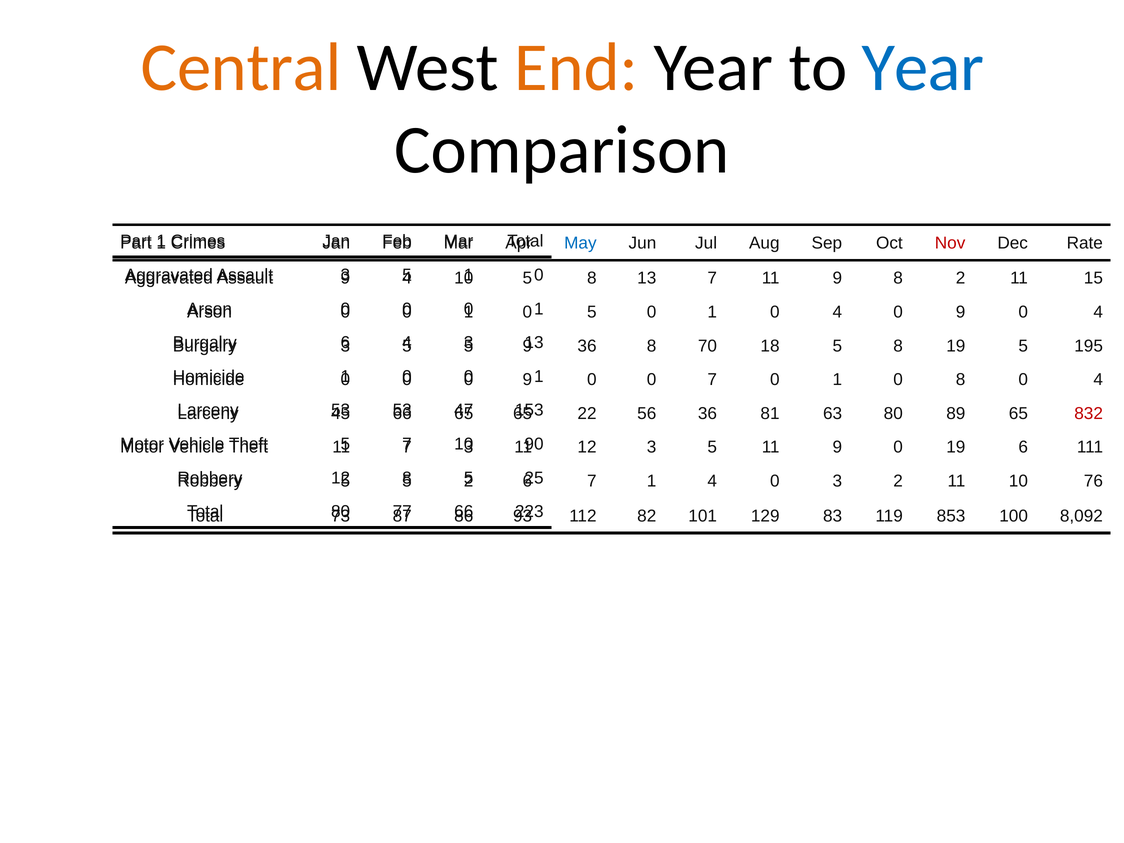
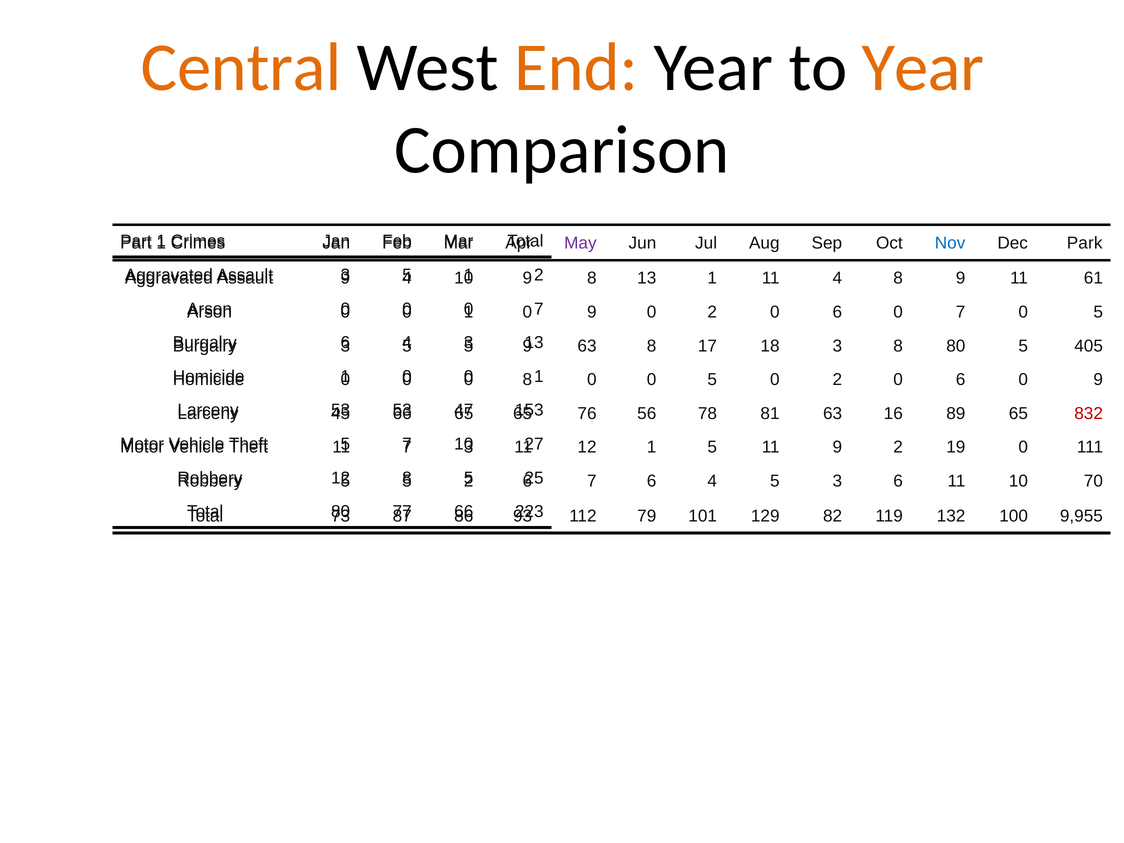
Year colour: blue -> orange (923, 68)
May colour: blue -> purple (580, 243)
Nov colour: red -> blue (950, 243)
Rate: Rate -> Park (1085, 243)
0: 0 -> 2 (539, 275)
5: 5 -> 9 (527, 278)
13 7: 7 -> 1 (712, 278)
9: 9 -> 4 (837, 278)
8 2: 2 -> 9 (961, 278)
15: 15 -> 61 (1093, 278)
1: 1 -> 7 (539, 309)
5: 5 -> 9 (592, 312)
1: 1 -> 2 (712, 312)
4: 4 -> 6 (837, 312)
9: 9 -> 7 (961, 312)
4: 4 -> 5 (1098, 312)
36: 36 -> 63 (587, 346)
70: 70 -> 17 (707, 346)
18 5: 5 -> 3 (837, 346)
8 19: 19 -> 80 (956, 346)
195: 195 -> 405 (1089, 346)
9: 9 -> 8 (527, 380)
0 0 7: 7 -> 5 (712, 380)
1: 1 -> 2 (837, 380)
8: 8 -> 6 (961, 380)
4: 4 -> 9 (1098, 380)
22: 22 -> 76 (587, 413)
56 36: 36 -> 78 (707, 413)
63 80: 80 -> 16 (893, 413)
90: 90 -> 27 (534, 444)
12 3: 3 -> 1 (652, 447)
11 9 0: 0 -> 2 (898, 447)
19 6: 6 -> 0 (1023, 447)
7 1: 1 -> 6 (652, 481)
0: 0 -> 5 (775, 481)
3 2: 2 -> 6 (898, 481)
76: 76 -> 70 (1093, 481)
82: 82 -> 79 (647, 516)
83: 83 -> 82 (833, 516)
853: 853 -> 132 (951, 516)
8,092: 8,092 -> 9,955 (1081, 516)
